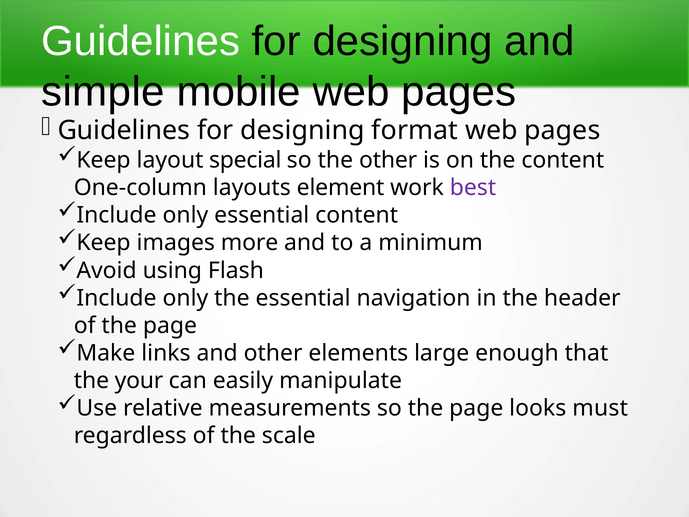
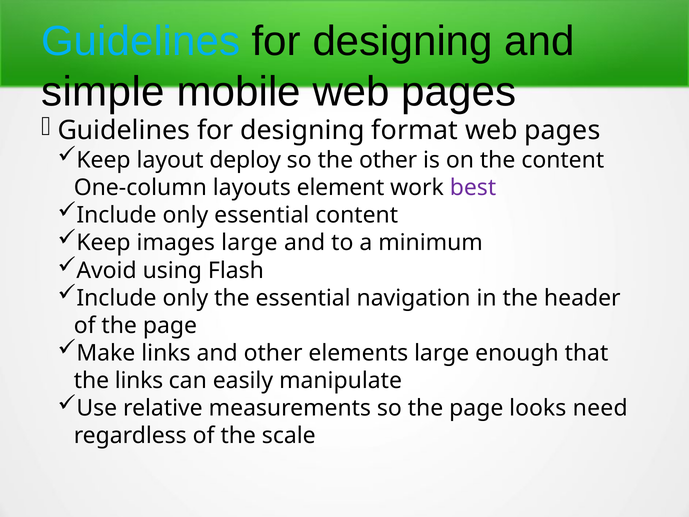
Guidelines colour: white -> light blue (141, 41)
special: special -> deploy (245, 160)
images more: more -> large (249, 243)
the your: your -> links (139, 381)
must: must -> need (600, 408)
